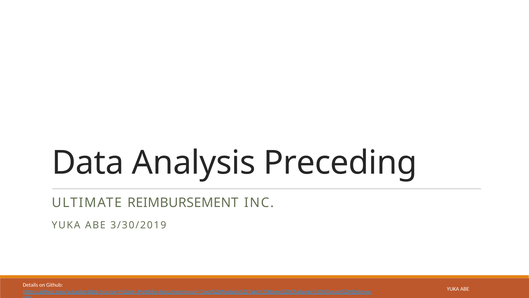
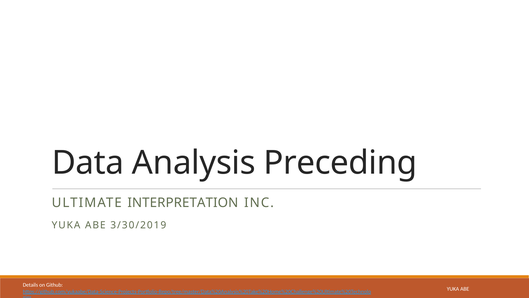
REIMBURSEMENT: REIMBURSEMENT -> INTERPRETATION (183, 202)
